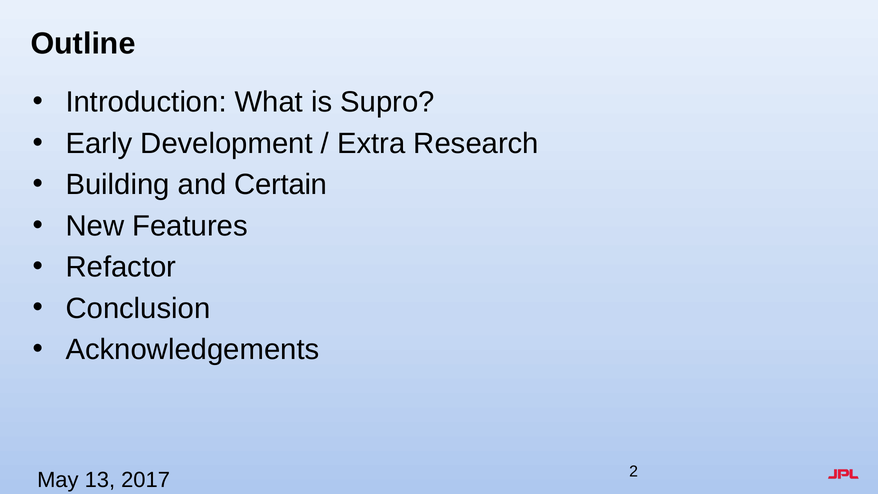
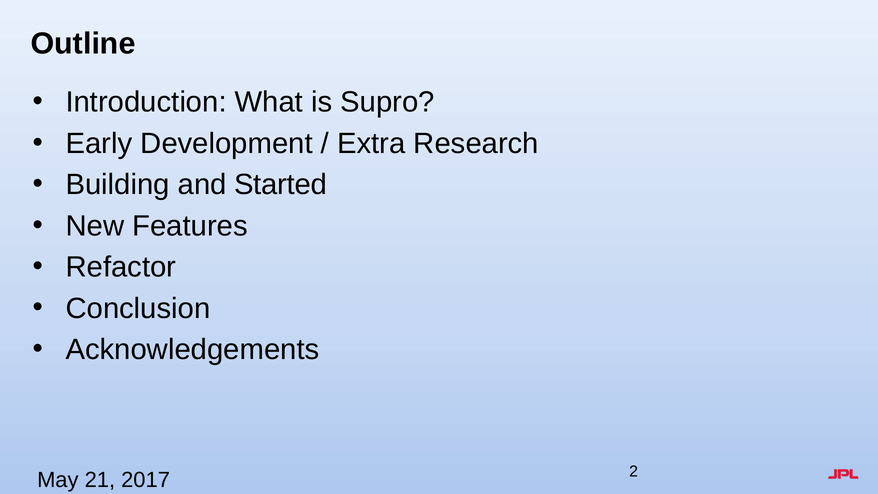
Certain: Certain -> Started (281, 185)
13: 13 -> 21 (100, 480)
